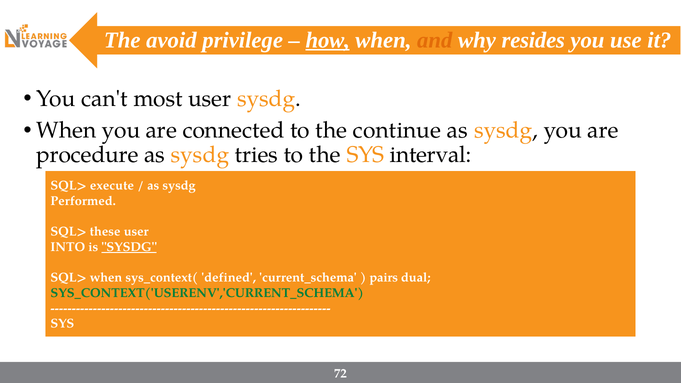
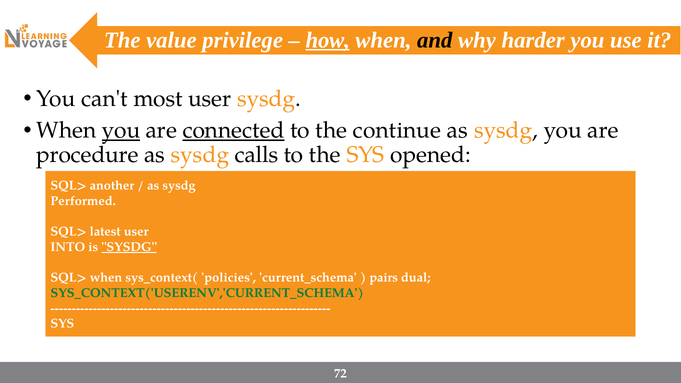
avoid: avoid -> value (171, 40)
and colour: orange -> black (435, 40)
resides: resides -> harder (533, 40)
you underline: none -> present (121, 130)
connected underline: none -> present (234, 130)
tries: tries -> calls (257, 155)
interval: interval -> opened (430, 155)
execute: execute -> another (112, 186)
these: these -> latest (105, 232)
defined: defined -> policies (229, 278)
